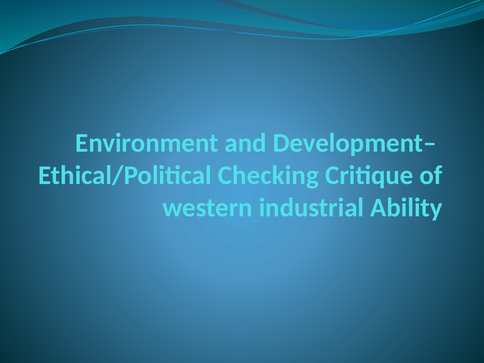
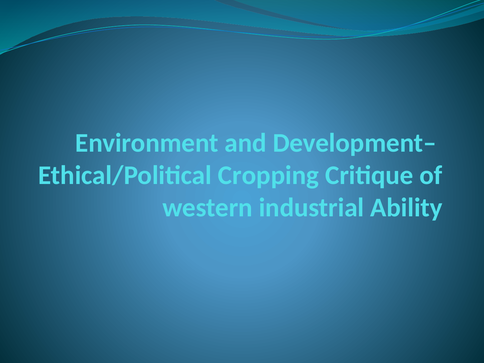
Checking: Checking -> Cropping (268, 175)
